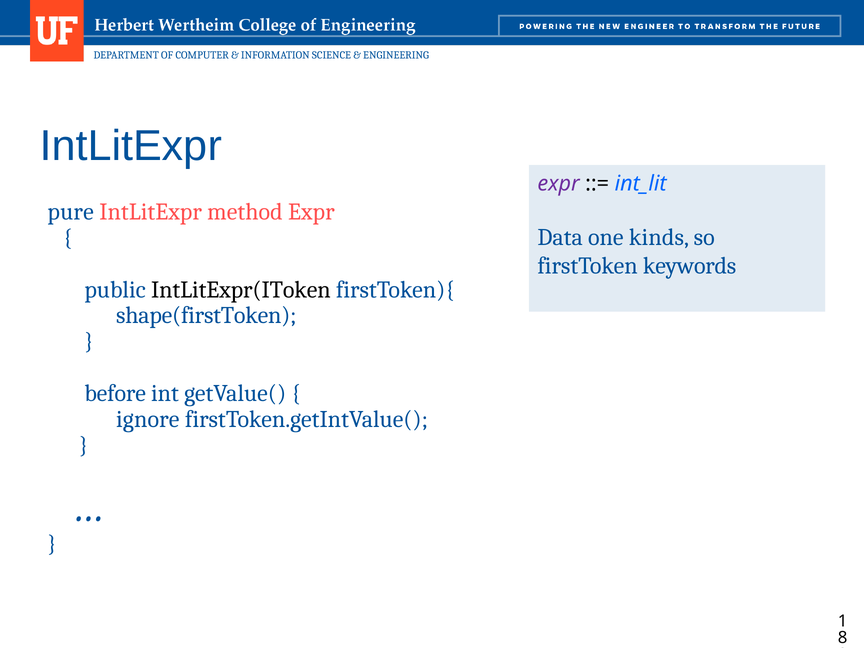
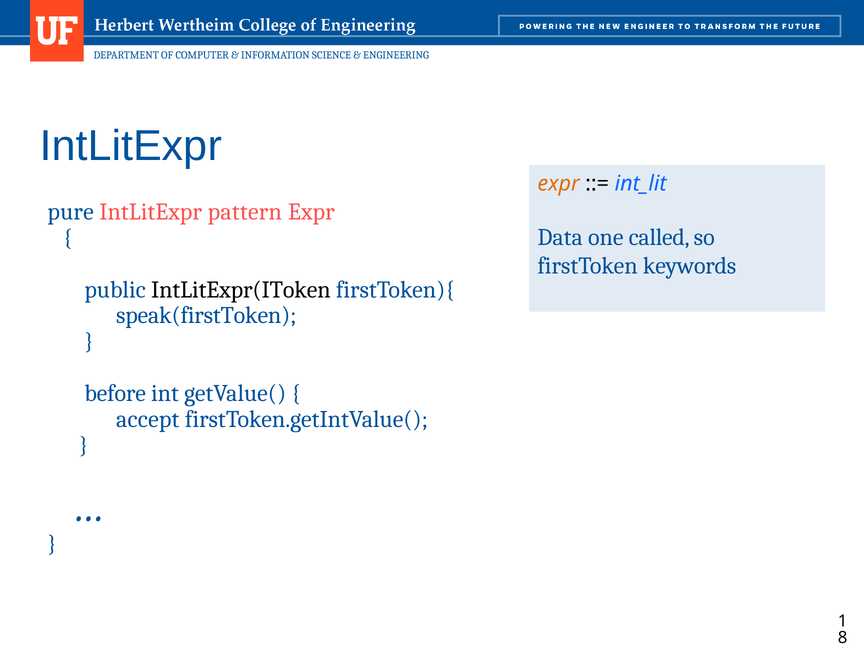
expr colour: purple -> orange (559, 184)
method: method -> pattern (245, 212)
kinds: kinds -> called (659, 237)
shape(firstToken: shape(firstToken -> speak(firstToken (206, 316)
ignore: ignore -> accept (148, 419)
